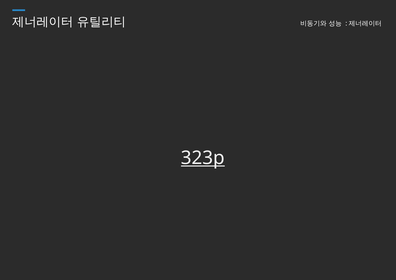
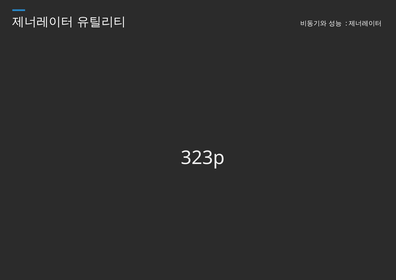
323p underline: present -> none (203, 158)
